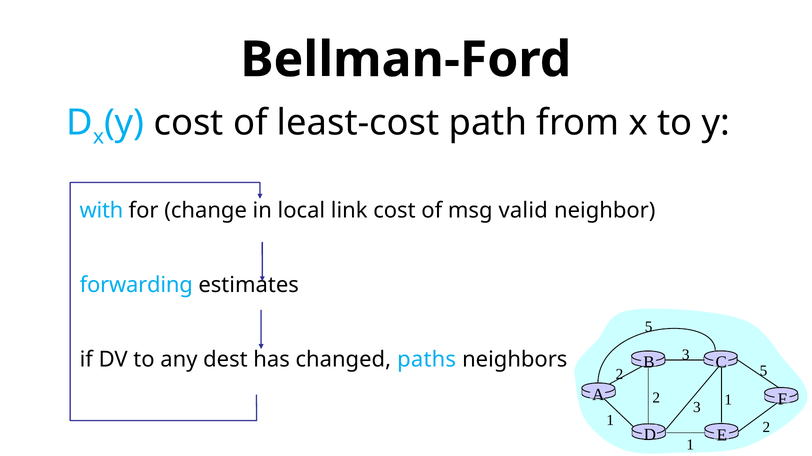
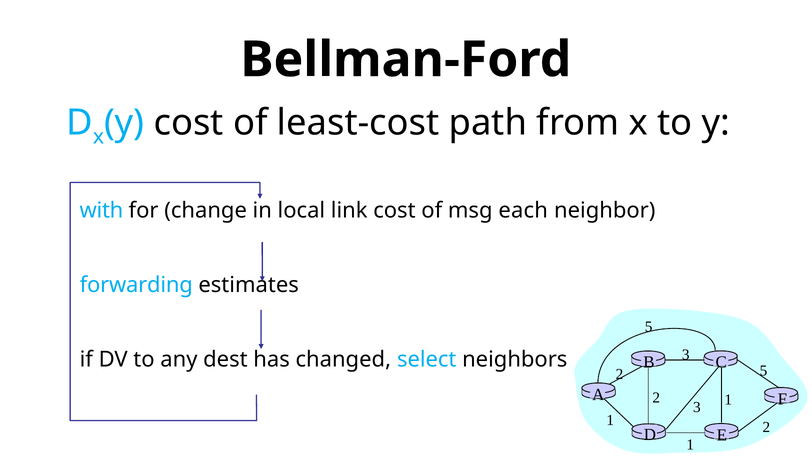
valid: valid -> each (523, 211)
paths: paths -> select (427, 360)
